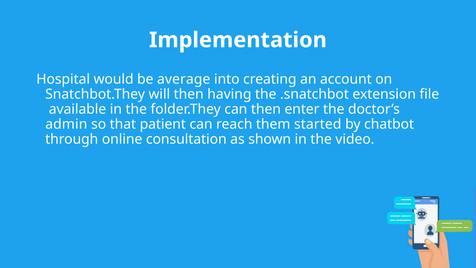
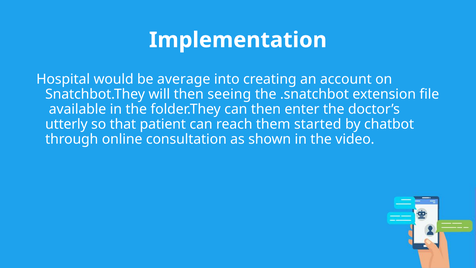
having: having -> seeing (229, 94)
admin: admin -> utterly (66, 124)
